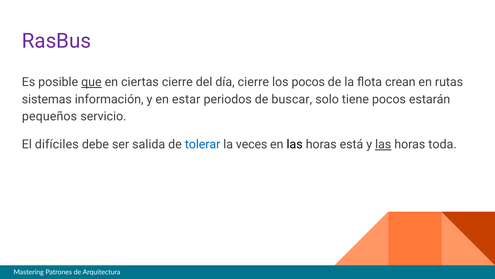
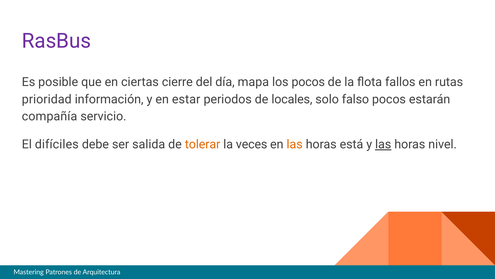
que underline: present -> none (91, 82)
día cierre: cierre -> mapa (253, 82)
crean: crean -> fallos (400, 82)
sistemas: sistemas -> prioridad (47, 99)
buscar: buscar -> locales (292, 99)
tiene: tiene -> falso (355, 99)
pequeños: pequeños -> compañía (50, 116)
tolerar colour: blue -> orange (203, 144)
las colour: black -> orange (295, 144)
toda: toda -> nivel (443, 144)
